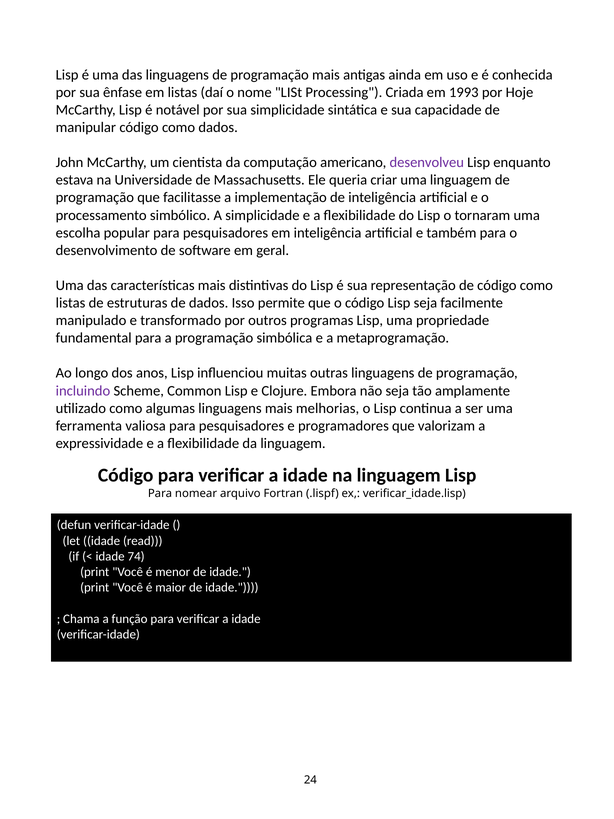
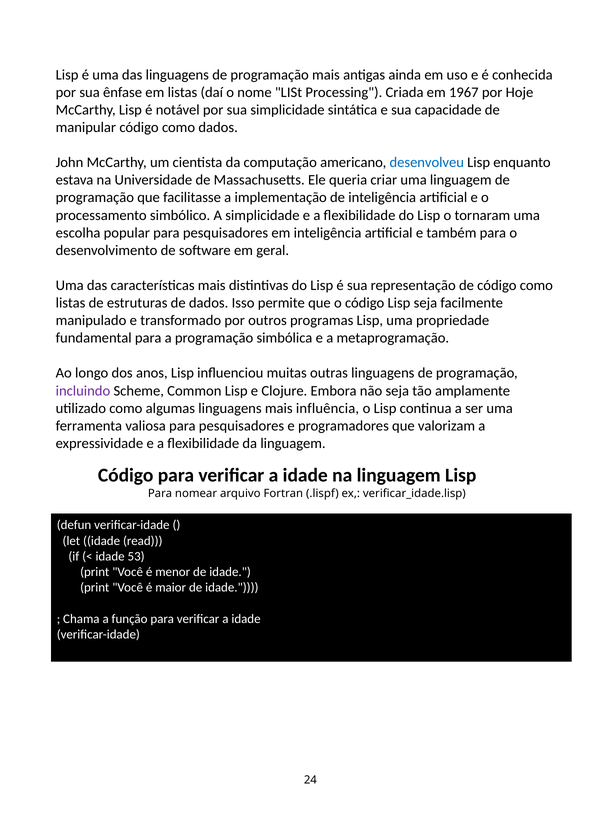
1993: 1993 -> 1967 (464, 92)
desenvolveu colour: purple -> blue (427, 163)
melhorias: melhorias -> influência (328, 408)
74: 74 -> 53 (136, 556)
